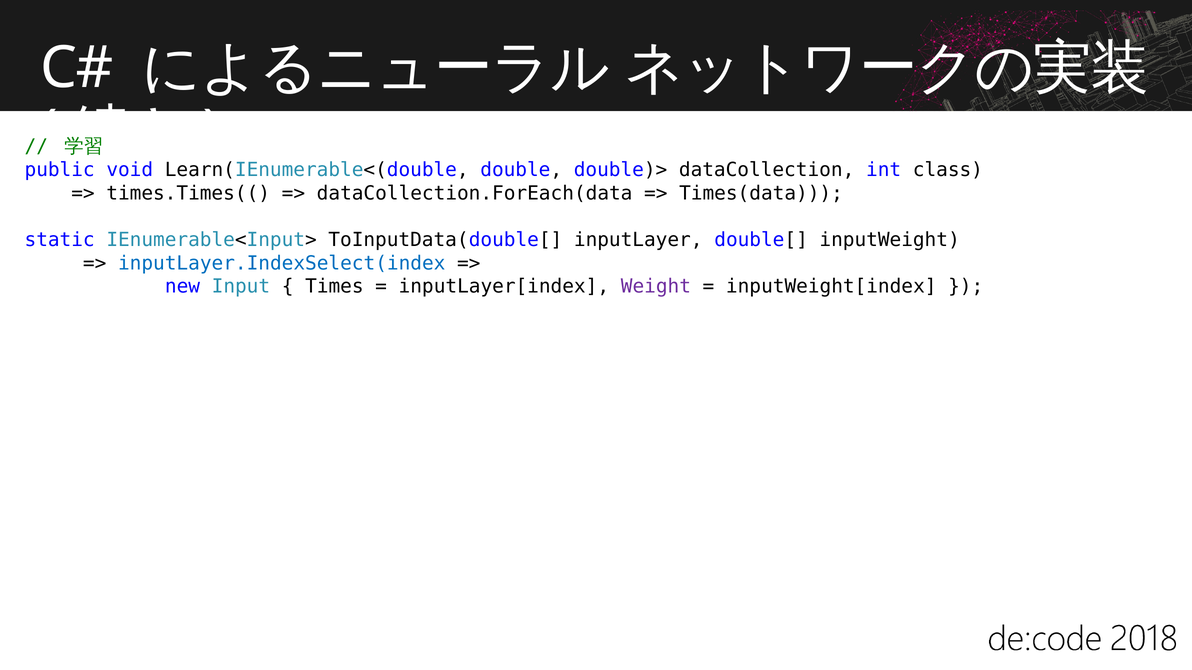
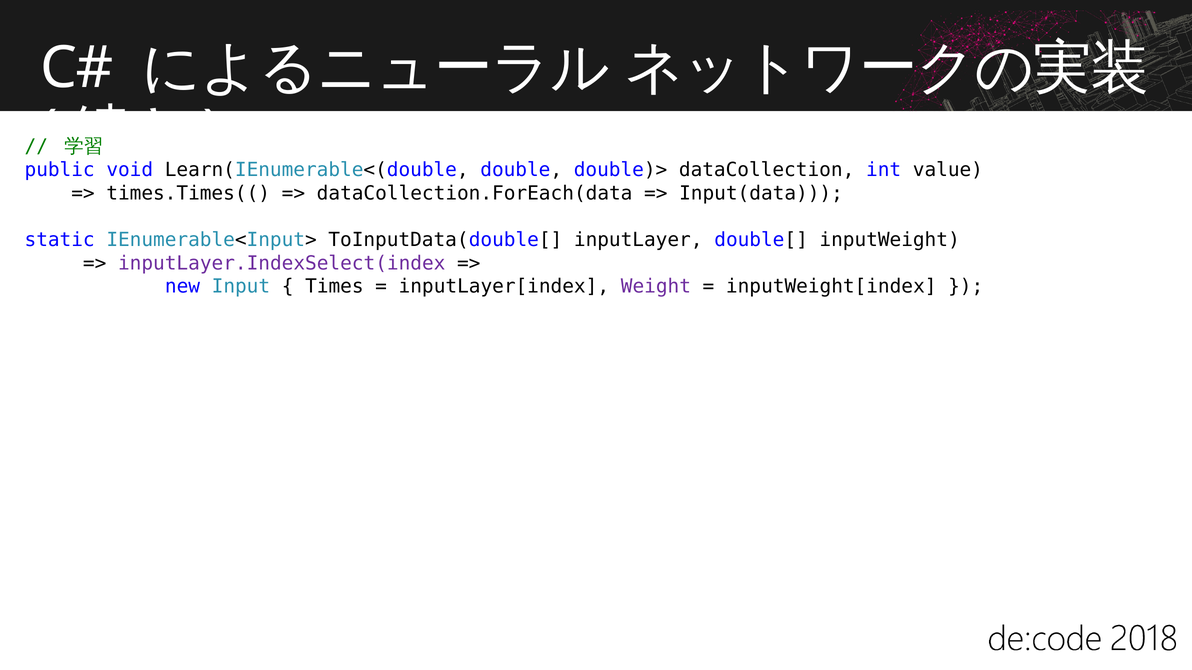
class: class -> value (948, 170)
Times(data: Times(data -> Input(data (761, 193)
inputLayer.IndexSelect(index colour: blue -> purple (282, 263)
